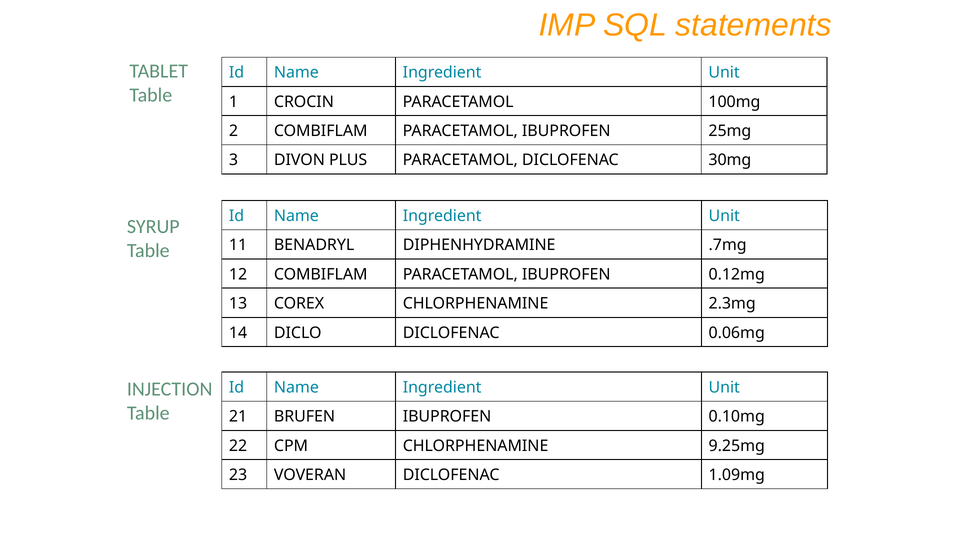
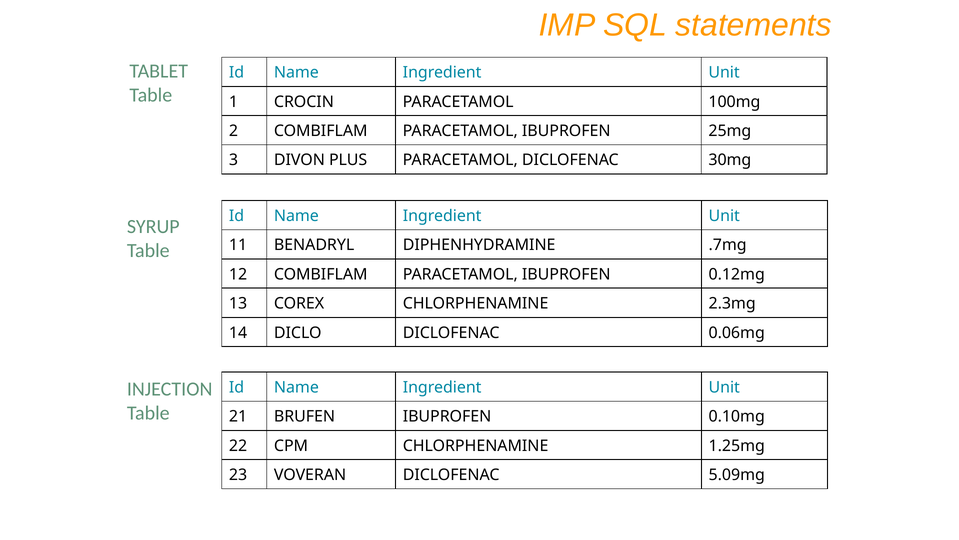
9.25mg: 9.25mg -> 1.25mg (737, 445)
1.09mg: 1.09mg -> 5.09mg (737, 474)
